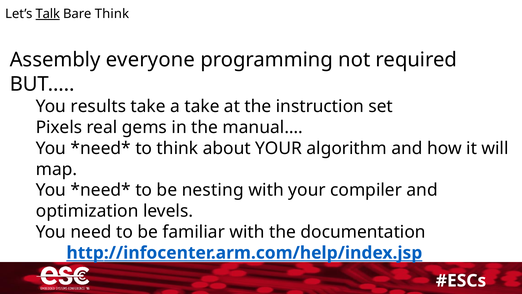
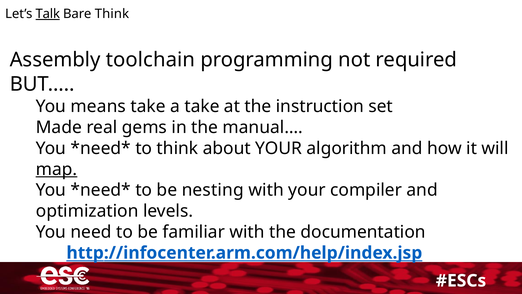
everyone: everyone -> toolchain (150, 60)
results: results -> means (98, 106)
Pixels: Pixels -> Made (59, 127)
map underline: none -> present (57, 169)
